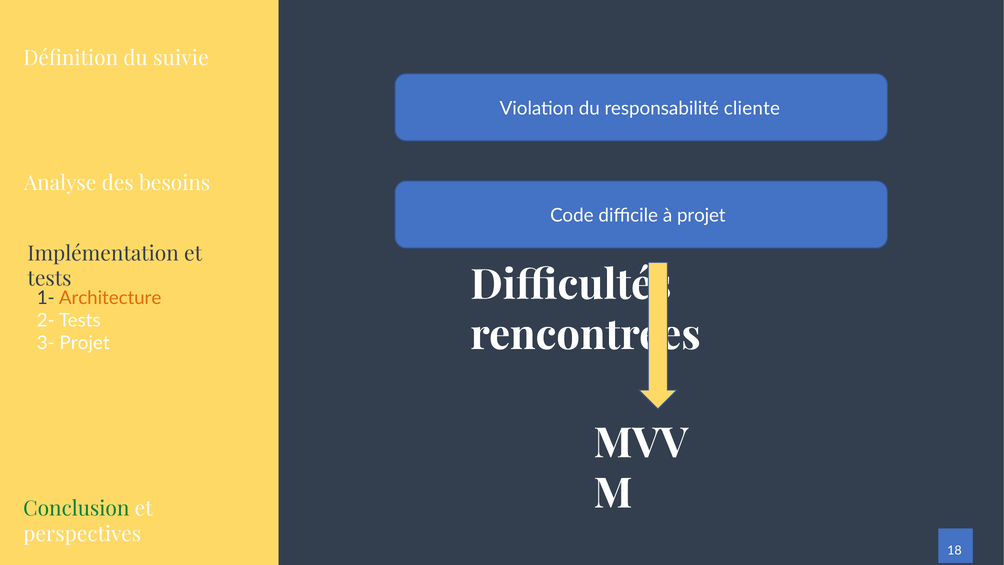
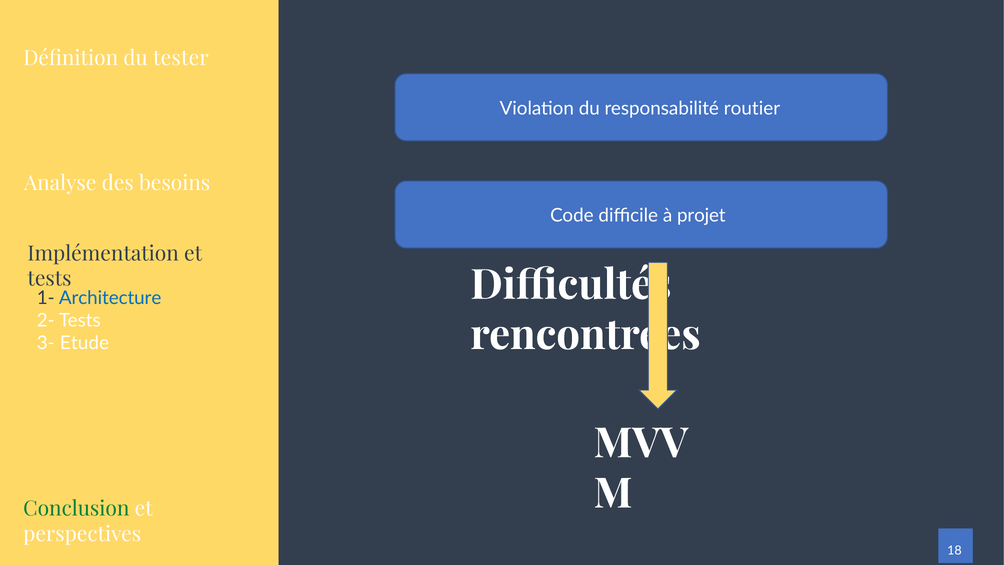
suivie: suivie -> tester (181, 58)
cliente: cliente -> routier (752, 108)
Architecture colour: orange -> blue (110, 298)
3- Projet: Projet -> Etude (85, 343)
